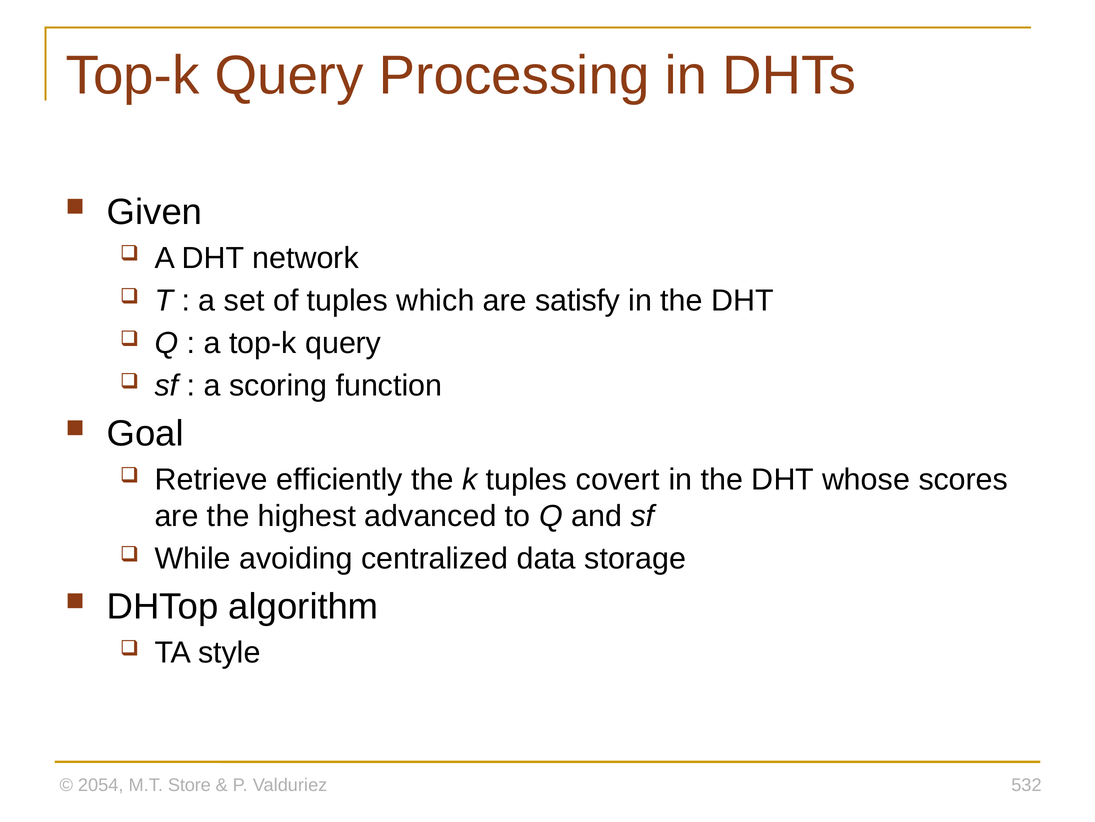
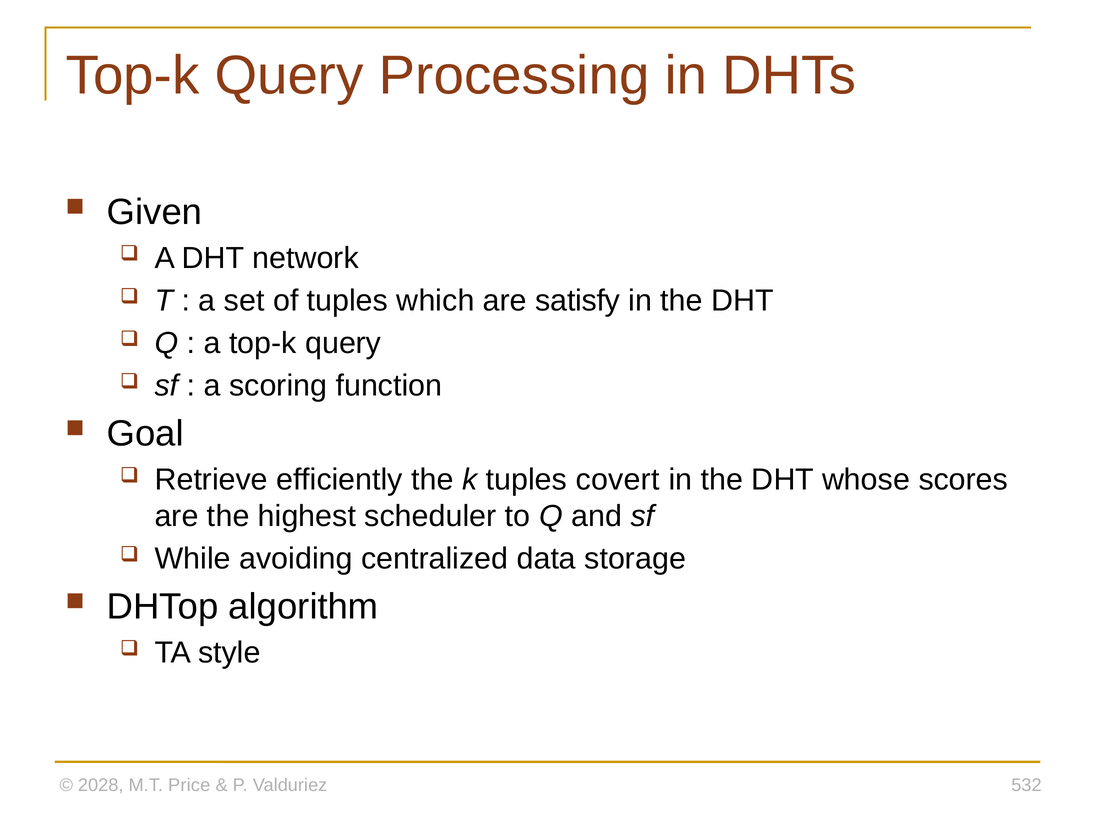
advanced: advanced -> scheduler (430, 516)
2054: 2054 -> 2028 (101, 784)
Store: Store -> Price (189, 784)
